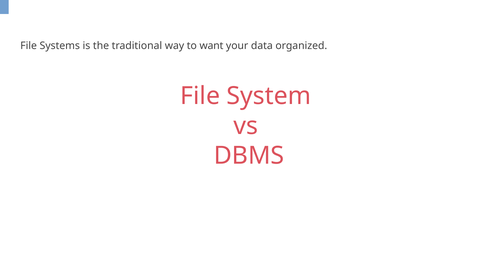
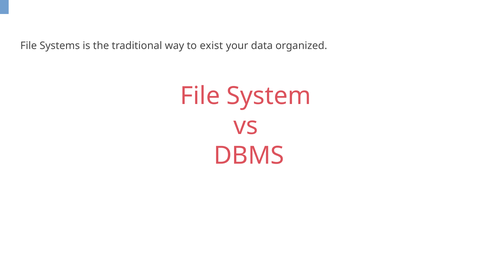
want: want -> exist (211, 46)
